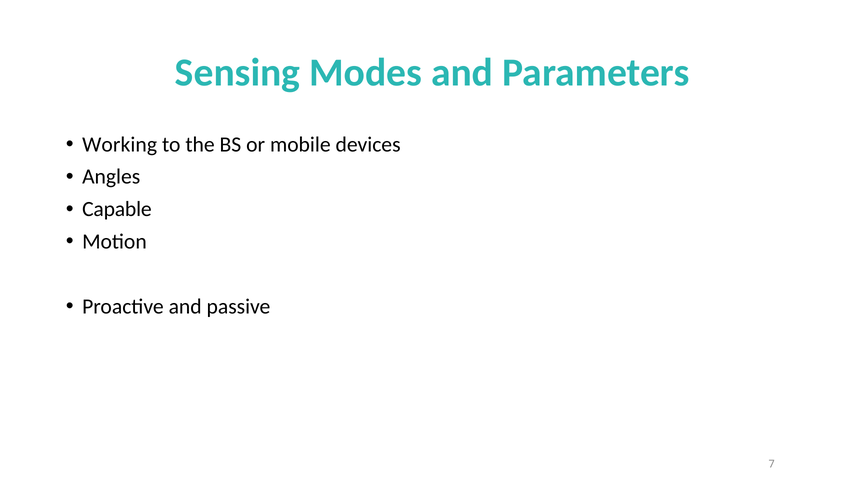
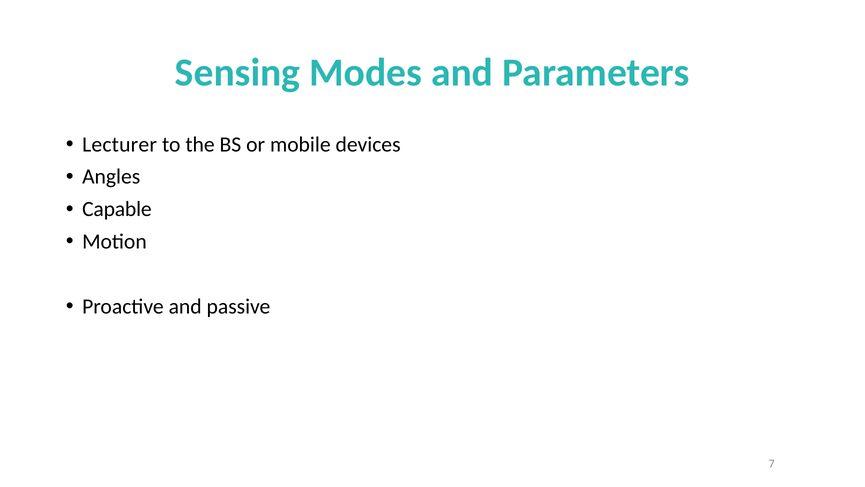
Working: Working -> Lecturer (120, 144)
